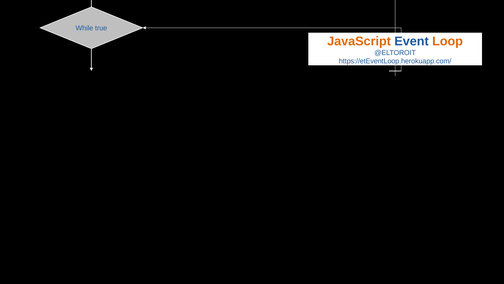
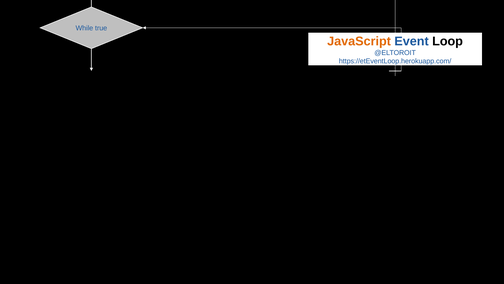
Loop colour: orange -> black (448, 41)
